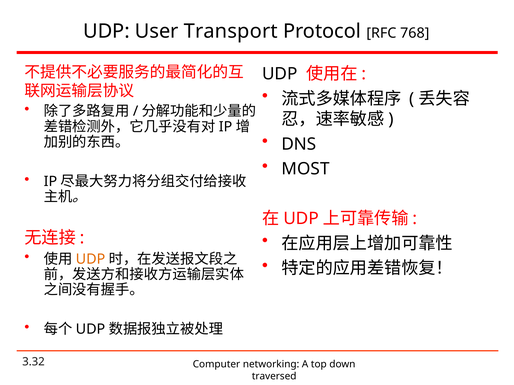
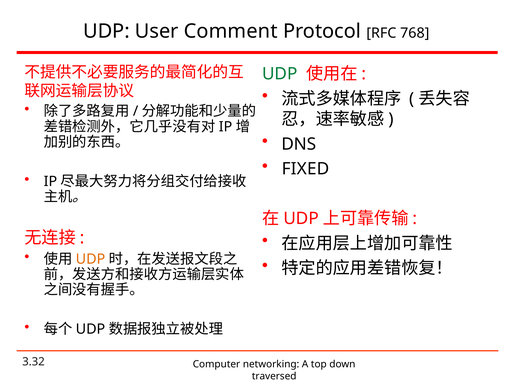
Transport: Transport -> Comment (231, 31)
UDP colour: black -> green (280, 74)
MOST: MOST -> FIXED (305, 169)
